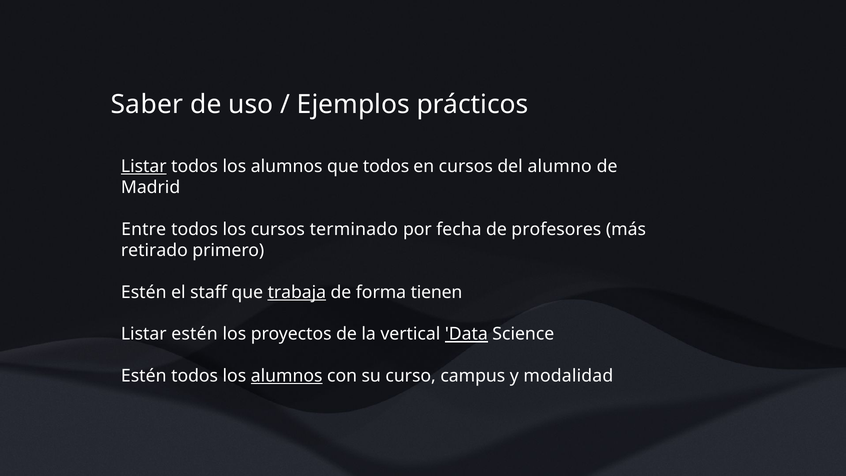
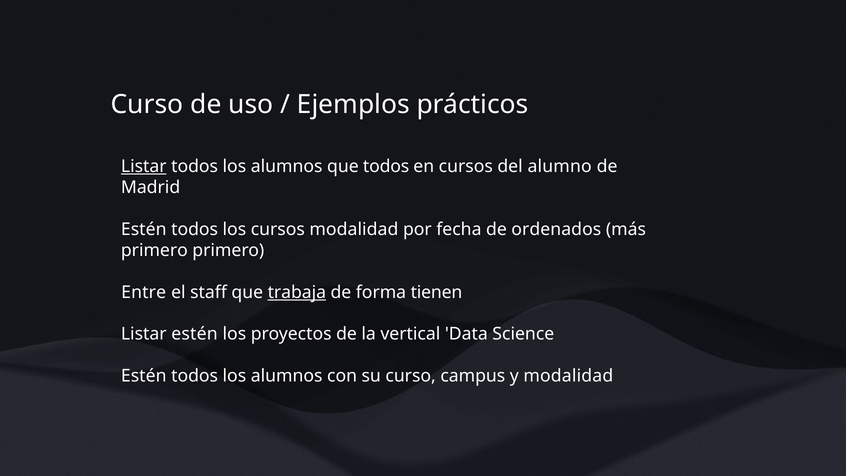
Saber: Saber -> Curso (147, 104)
Entre: Entre -> Estén (144, 229)
cursos terminado: terminado -> modalidad (354, 229)
profesores: profesores -> ordenados (556, 229)
retirado: retirado -> primero (154, 250)
Estén: Estén -> Entre (144, 292)
Data underline: present -> none (466, 334)
alumnos underline: present -> none (287, 376)
